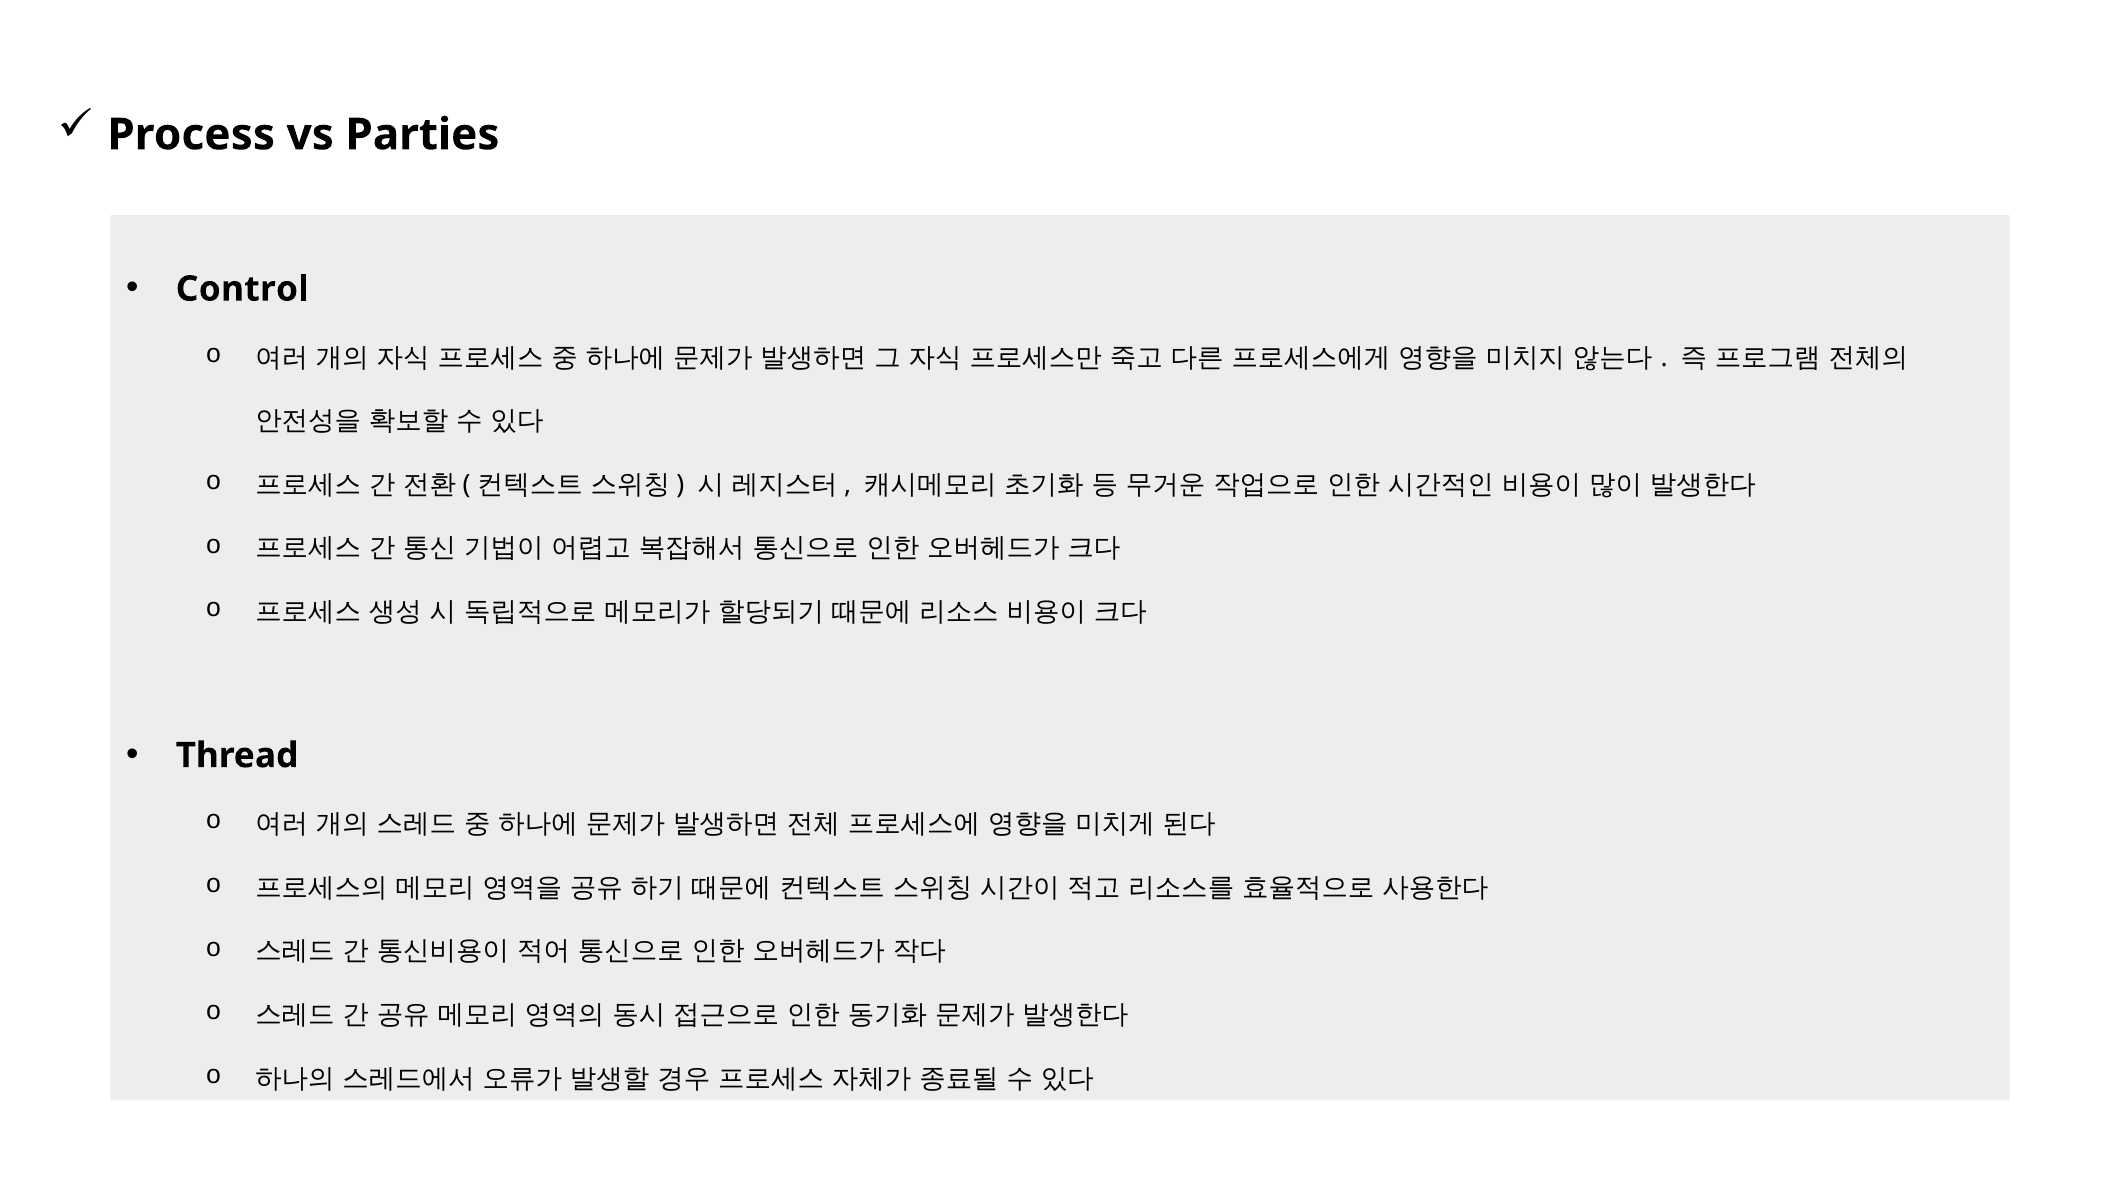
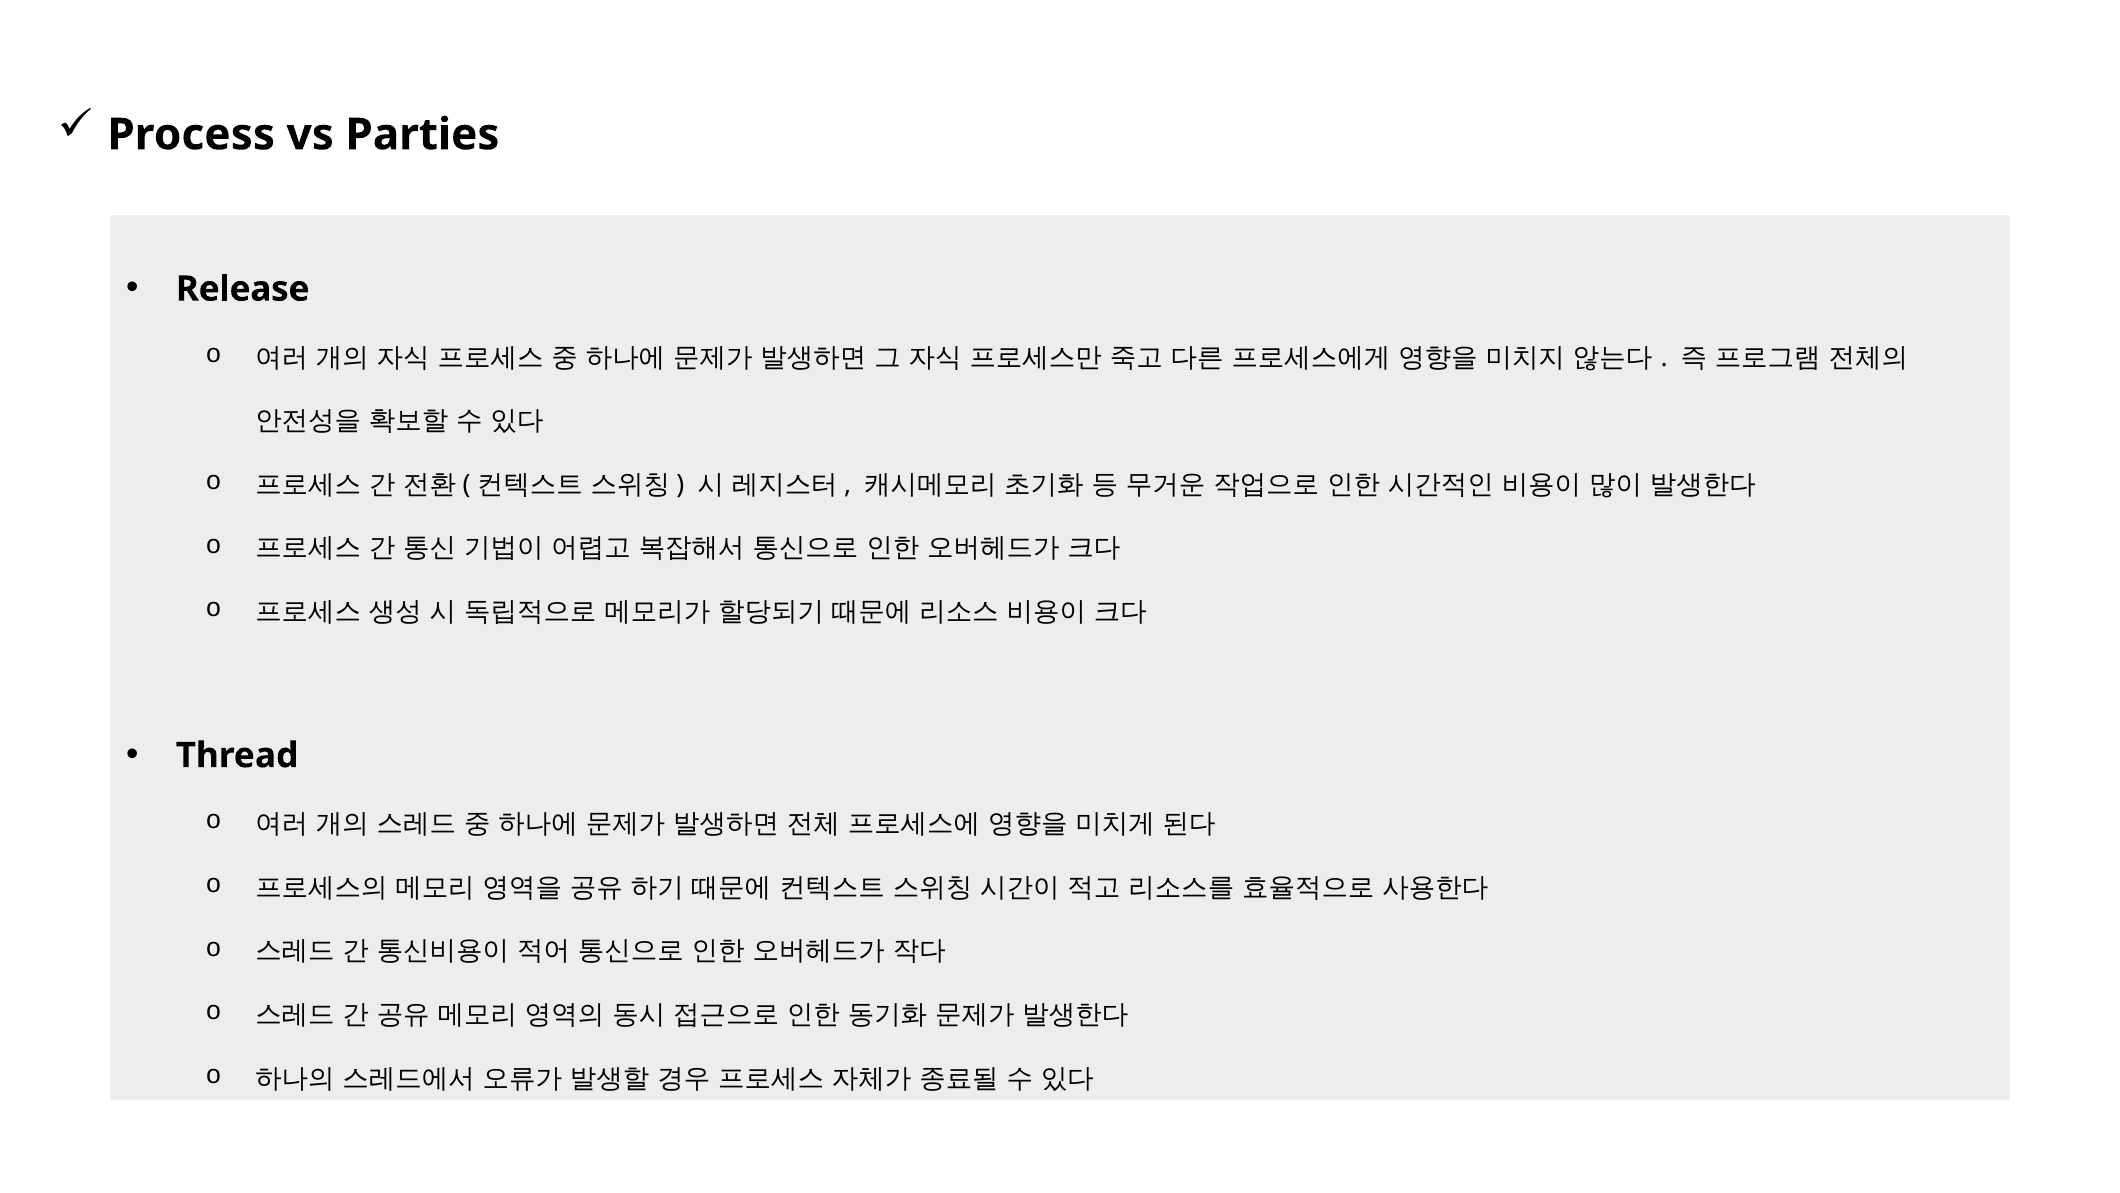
Control: Control -> Release (243, 289)
